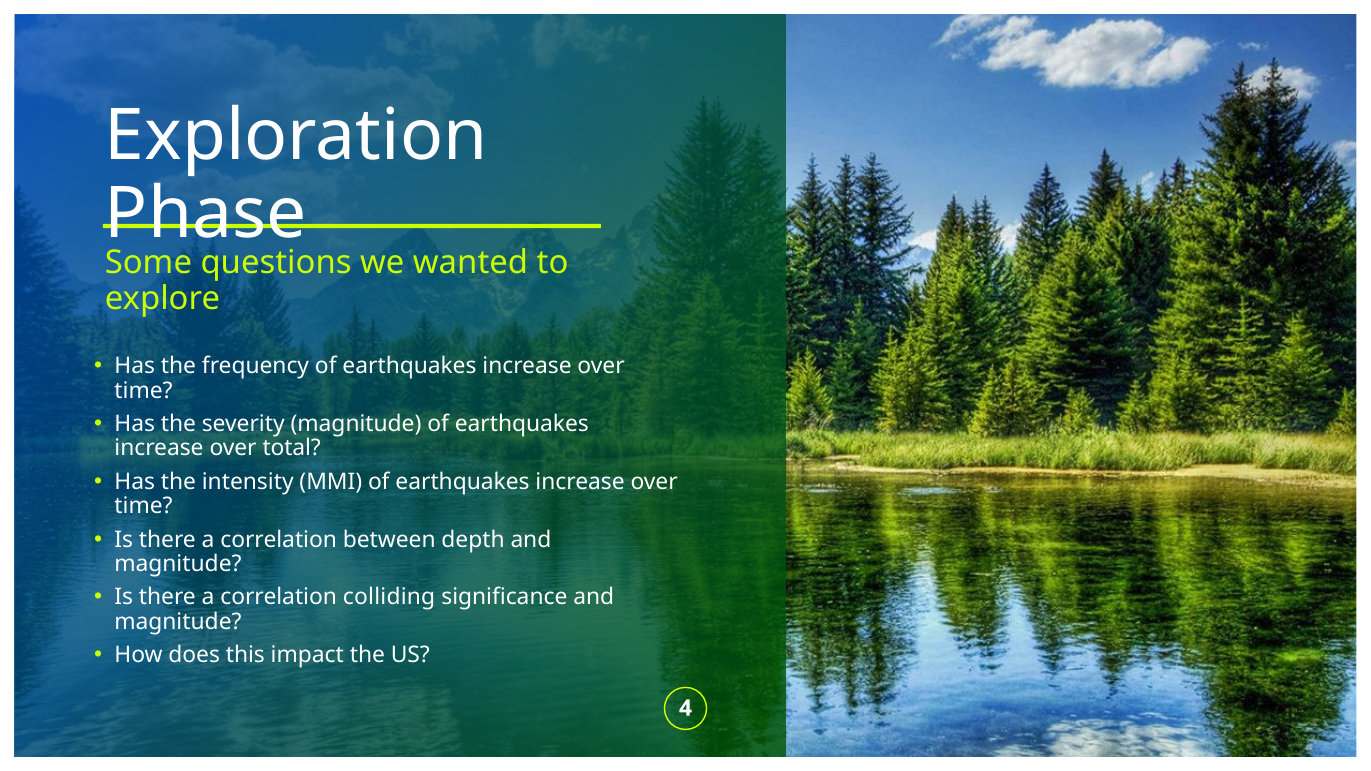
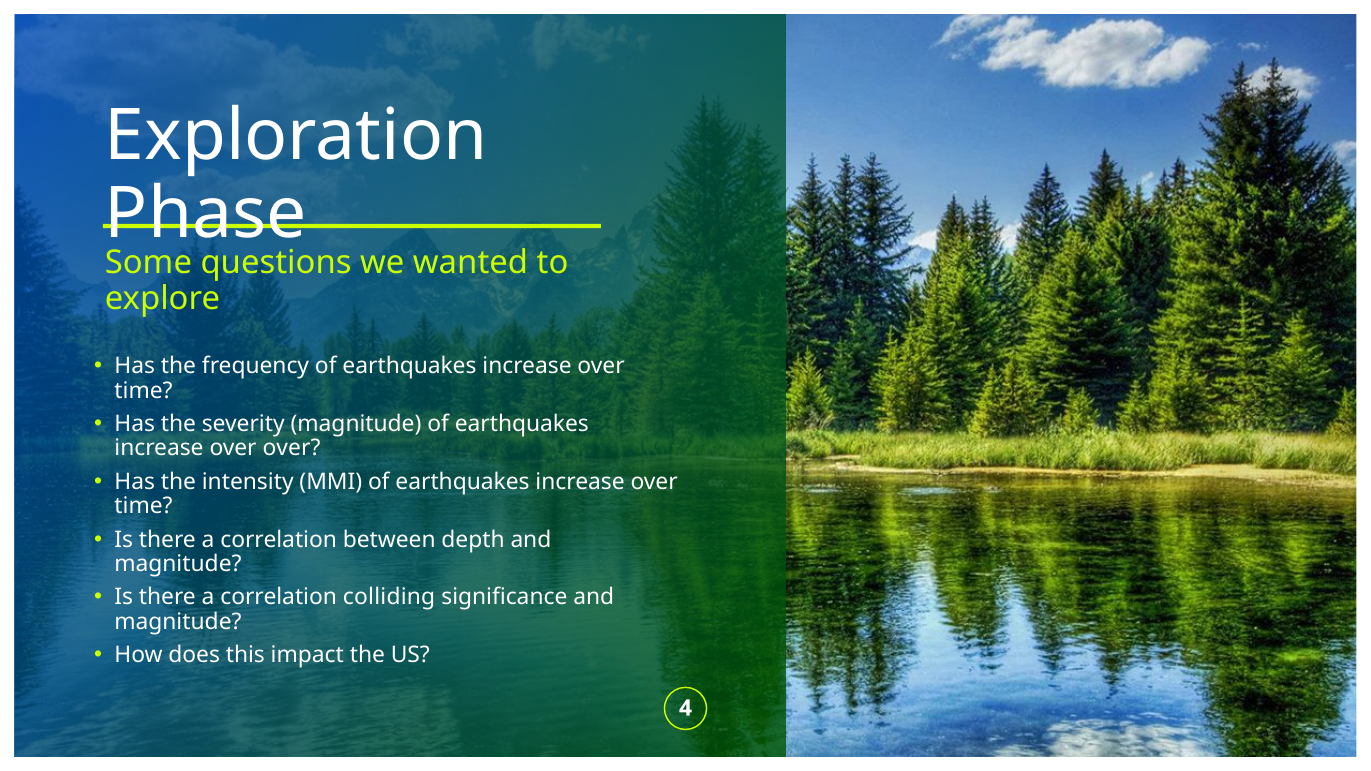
over total: total -> over (292, 448)
